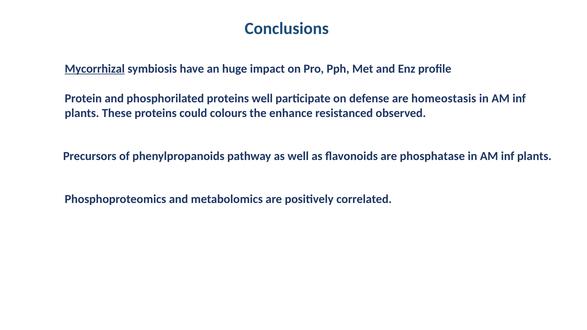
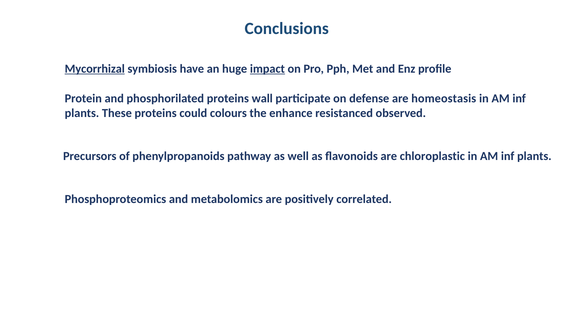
impact underline: none -> present (267, 69)
proteins well: well -> wall (262, 98)
phosphatase: phosphatase -> chloroplastic (432, 156)
